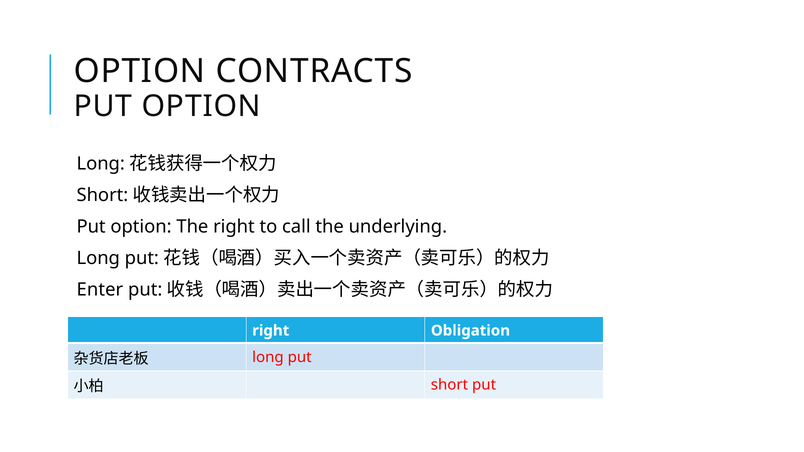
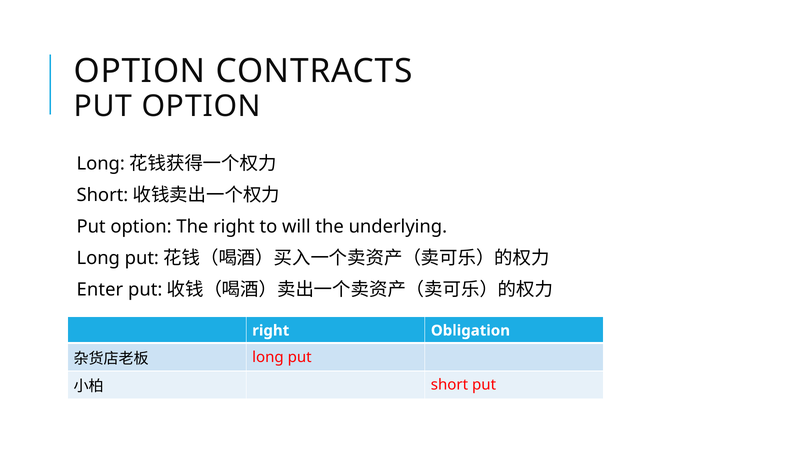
call: call -> will (296, 227)
